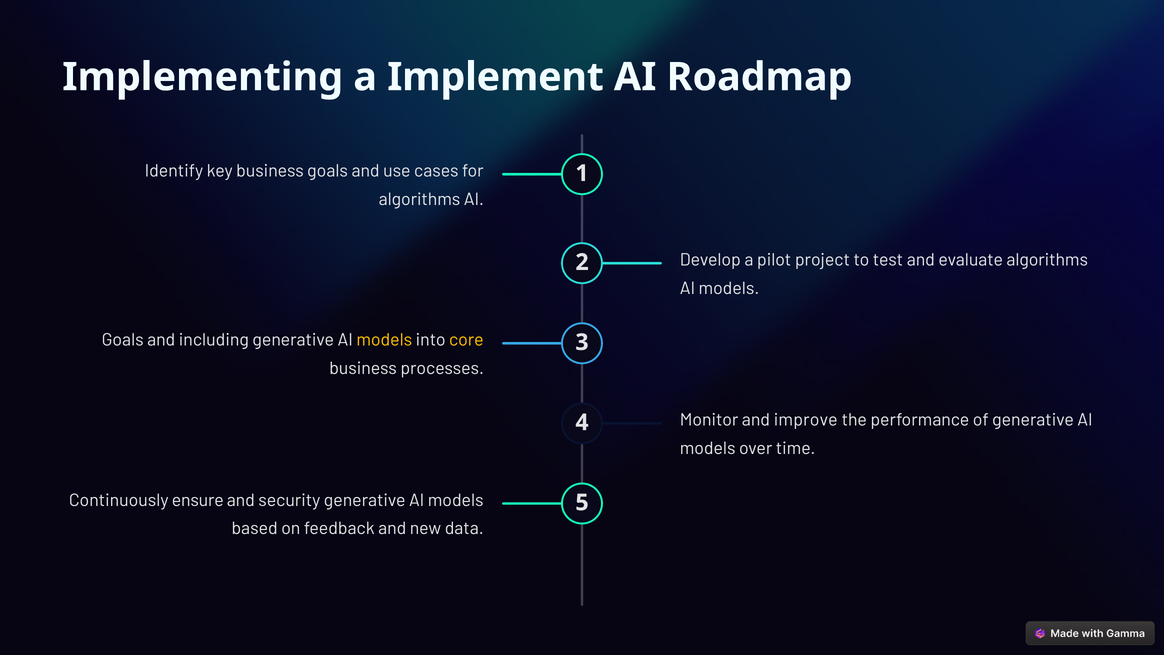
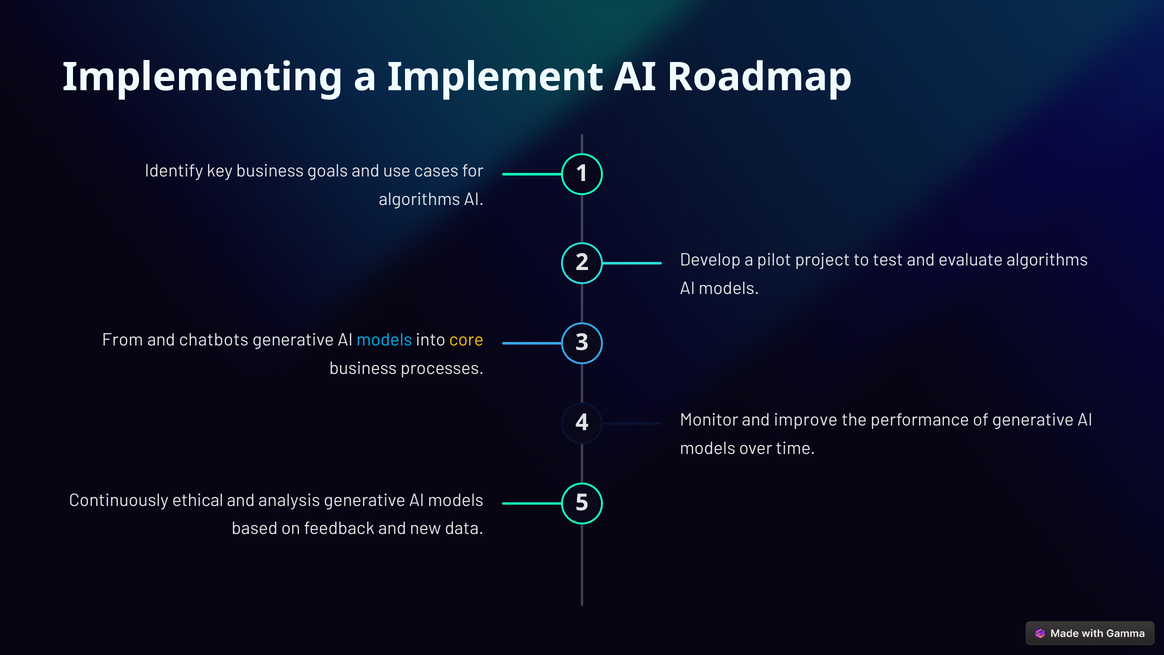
Goals: Goals -> From (123, 340)
including: including -> chatbots (214, 340)
models colour: yellow -> light blue (384, 340)
ensure: ensure -> ethical (198, 500)
security: security -> analysis (289, 500)
